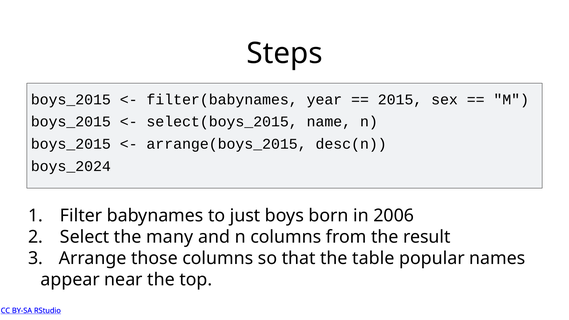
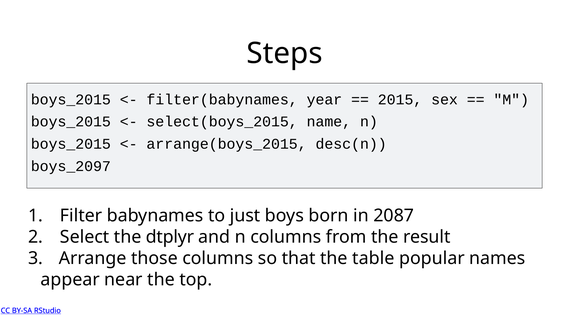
boys_2024: boys_2024 -> boys_2097 (71, 166)
2006: 2006 -> 2087 (394, 216)
many: many -> dtplyr (170, 237)
